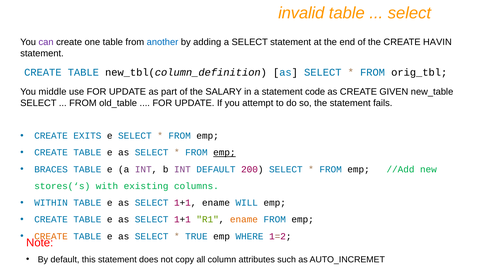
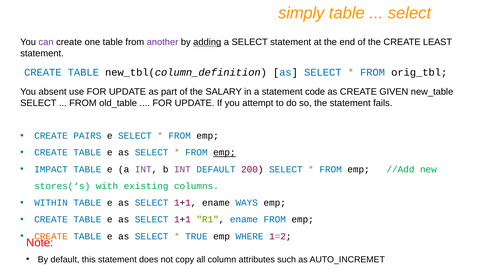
invalid: invalid -> simply (301, 13)
another colour: blue -> purple (162, 42)
adding underline: none -> present (207, 42)
HAVIN: HAVIN -> LEAST (437, 42)
middle: middle -> absent (53, 92)
EXITS: EXITS -> PAIRS (87, 136)
BRACES: BRACES -> IMPACT (51, 170)
WILL: WILL -> WAYS (247, 203)
ename colour: orange -> blue (244, 220)
